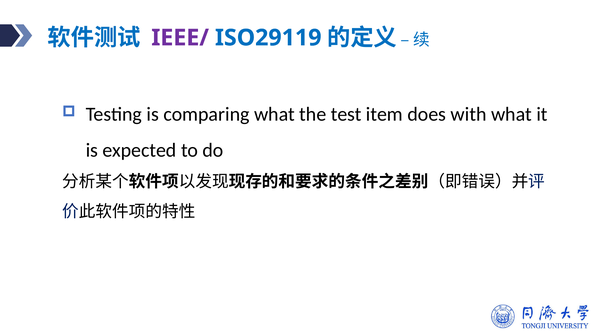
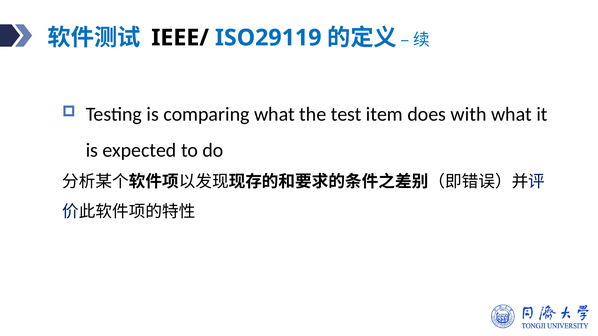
IEEE/ colour: purple -> black (180, 38)
